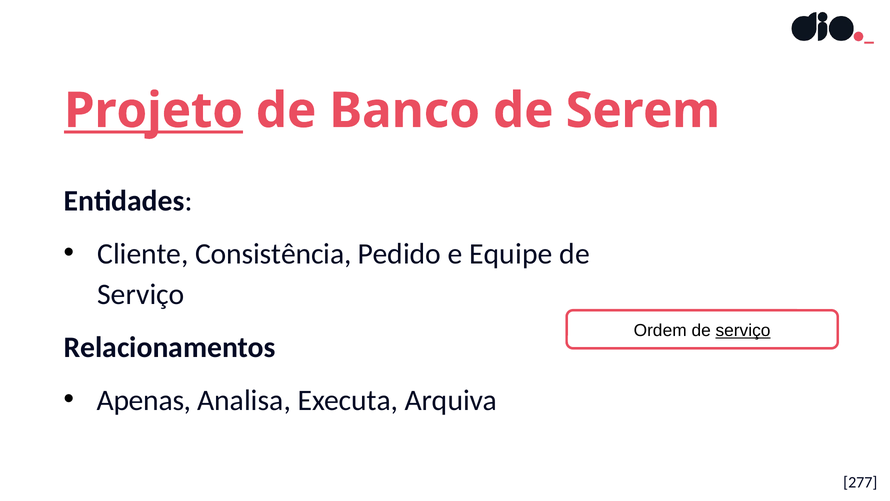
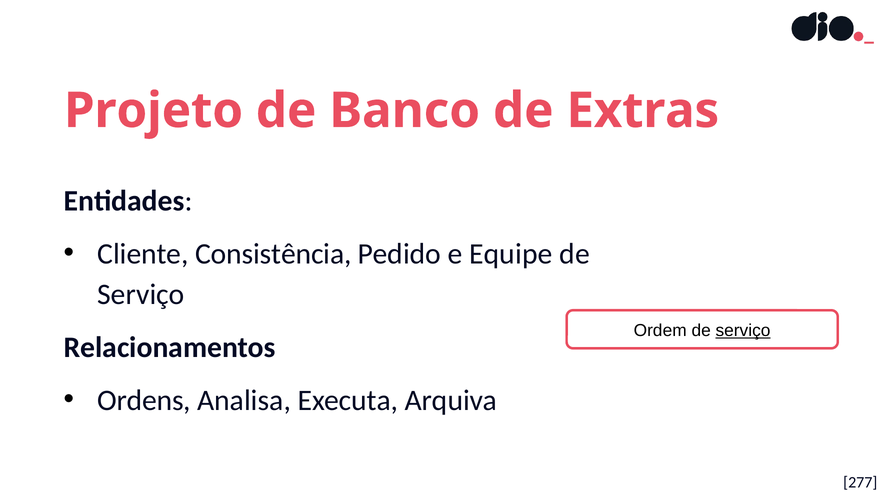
Projeto underline: present -> none (154, 111)
Serem: Serem -> Extras (643, 111)
Apenas: Apenas -> Ordens (144, 400)
